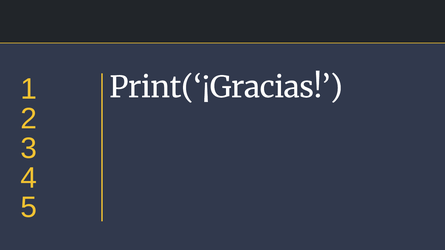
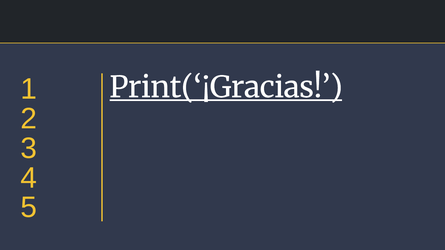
Print(‘¡Gracias underline: none -> present (226, 88)
